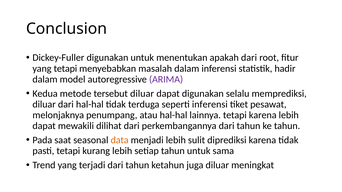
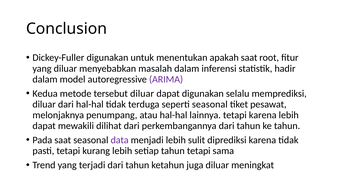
apakah dari: dari -> saat (249, 58)
yang tetapi: tetapi -> diluar (65, 69)
seperti inferensi: inferensi -> seasonal (210, 104)
data colour: orange -> purple (120, 140)
tahun untuk: untuk -> tetapi (199, 151)
